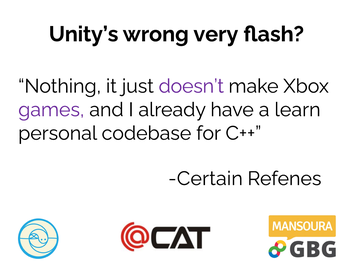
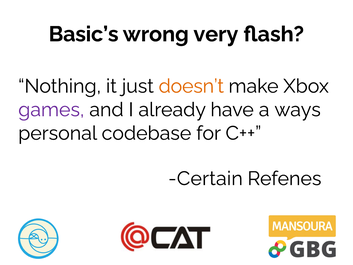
Unity’s: Unity’s -> Basic’s (84, 34)
doesn’t colour: purple -> orange (191, 86)
learn: learn -> ways (298, 110)
